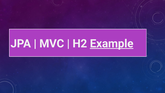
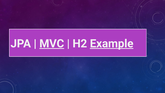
MVC underline: none -> present (52, 44)
